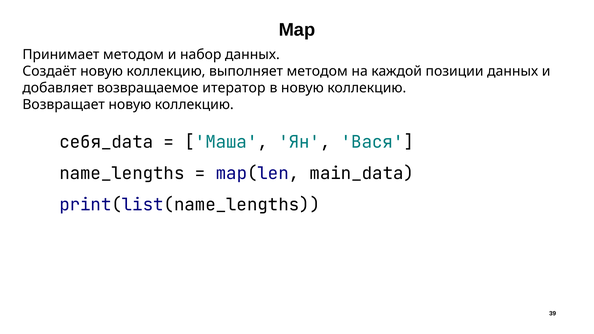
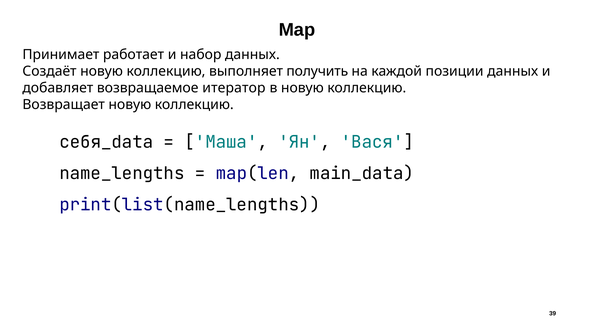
Принимает методом: методом -> работает (134, 55)
выполняет методом: методом -> получить (317, 71)
